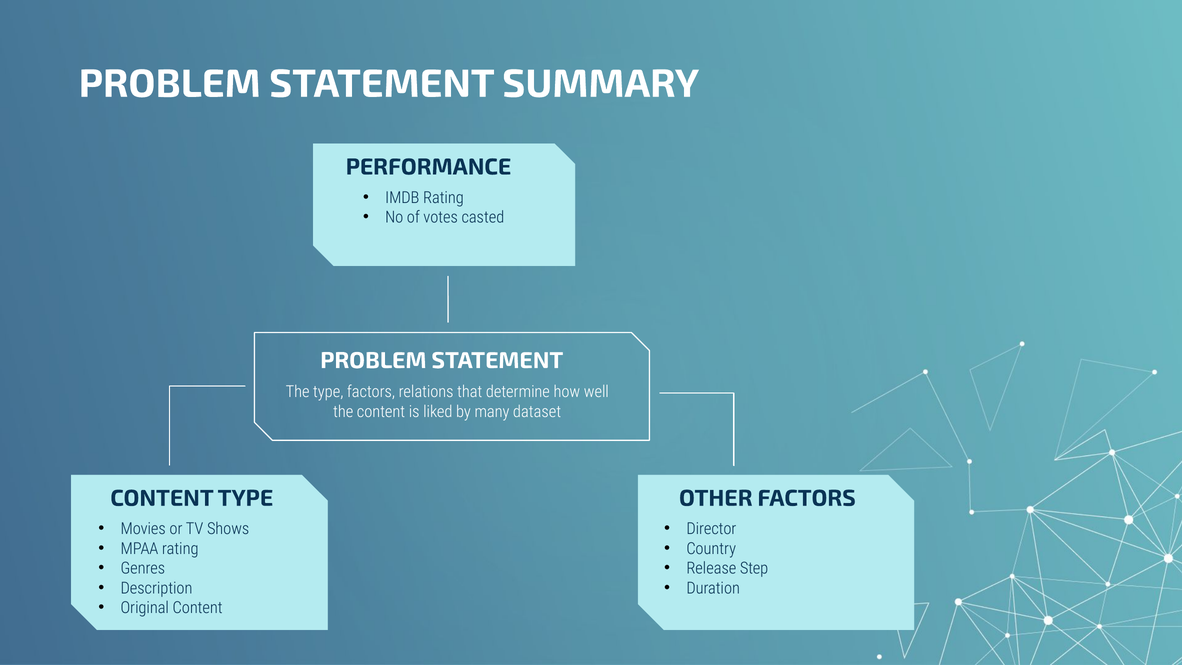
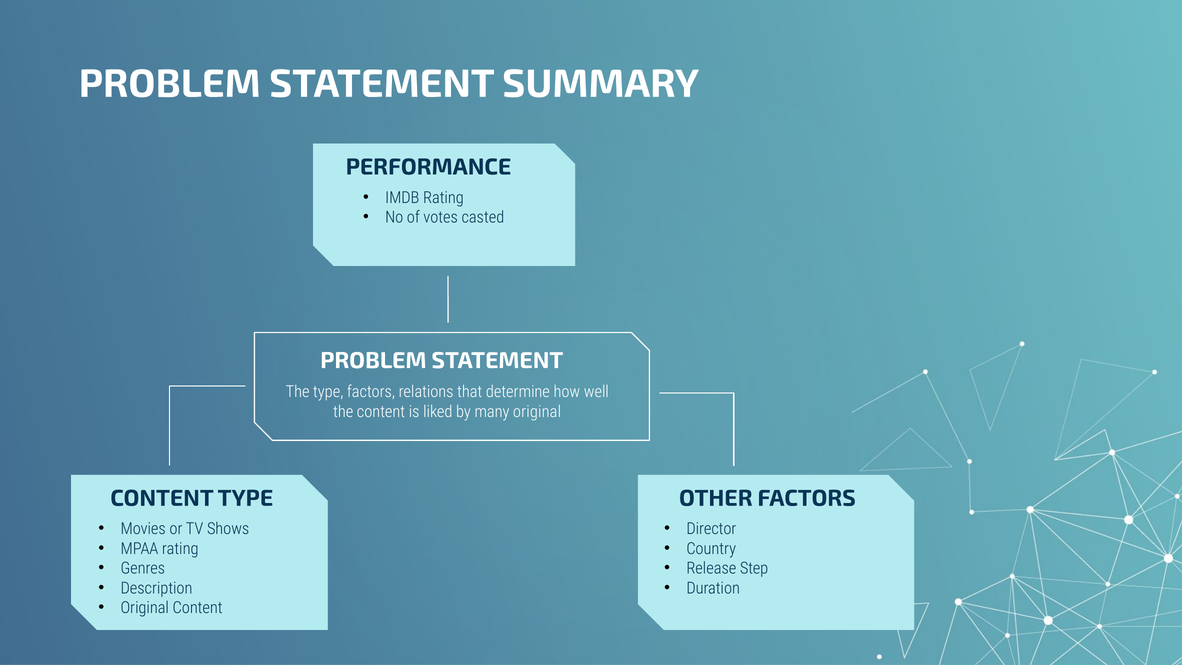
many dataset: dataset -> original (537, 412)
